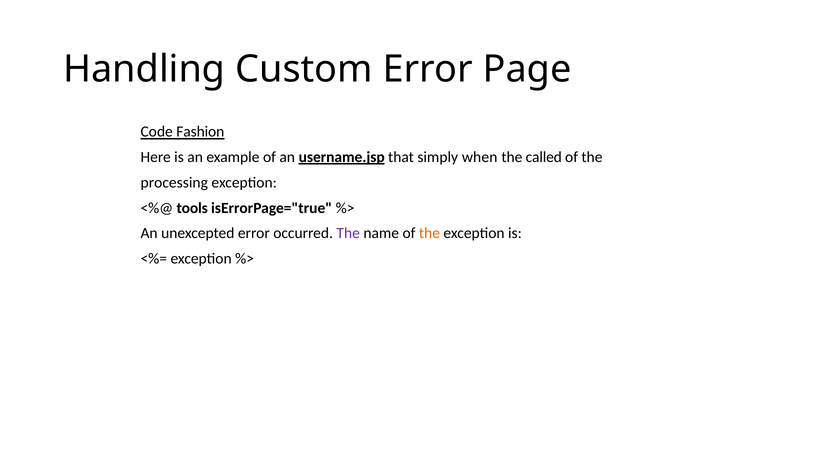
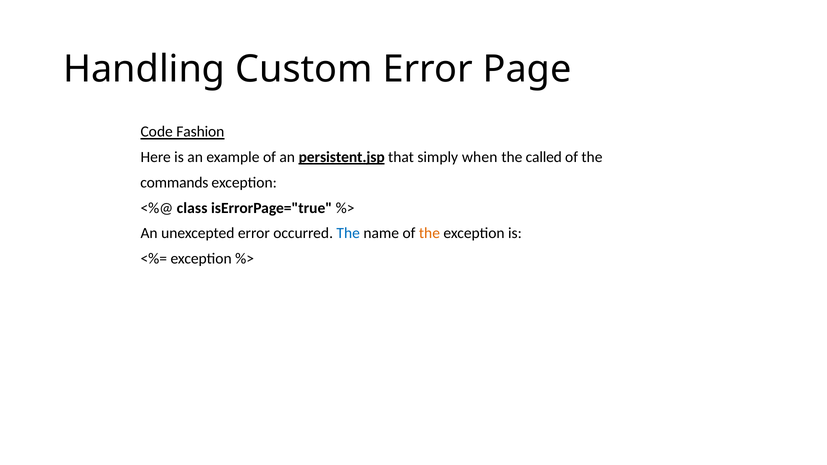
username.jsp: username.jsp -> persistent.jsp (342, 157)
processing: processing -> commands (174, 183)
tools: tools -> class (192, 208)
The colour: purple -> blue (348, 233)
